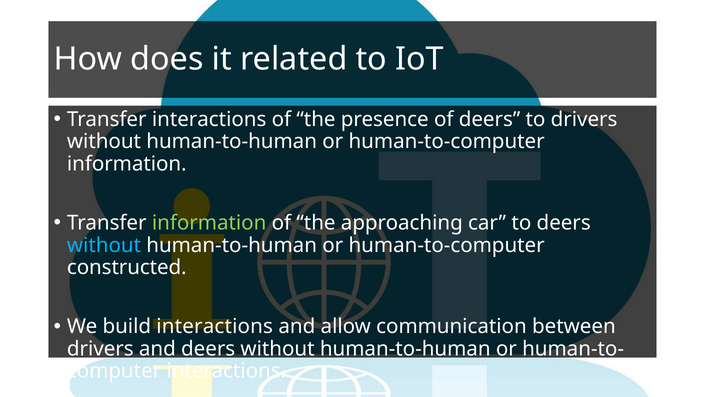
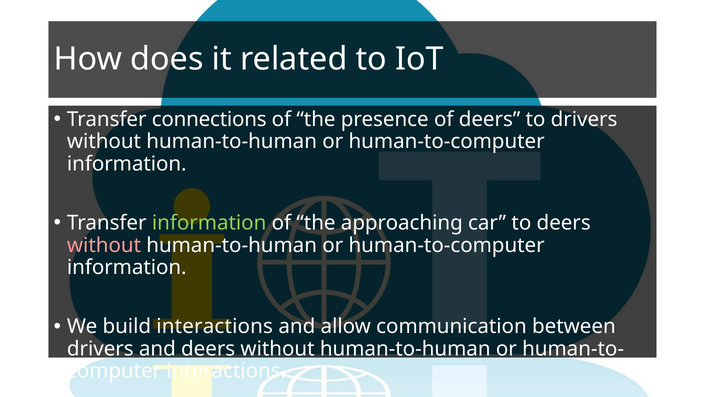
Transfer interactions: interactions -> connections (209, 119)
without colour: light blue -> pink (104, 245)
constructed: constructed -> information (127, 267)
